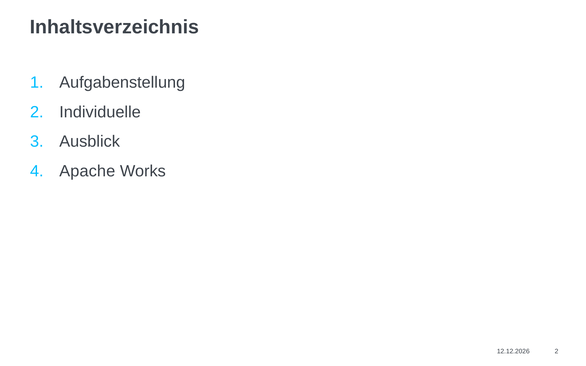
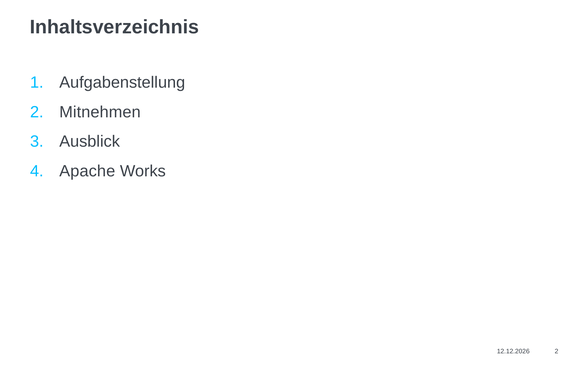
Individuelle: Individuelle -> Mitnehmen (100, 112)
